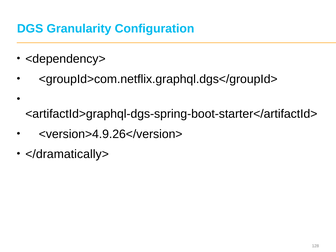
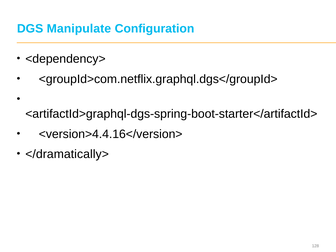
Granularity: Granularity -> Manipulate (79, 29)
<version>4.9.26</version>: <version>4.9.26</version> -> <version>4.4.16</version> (111, 134)
